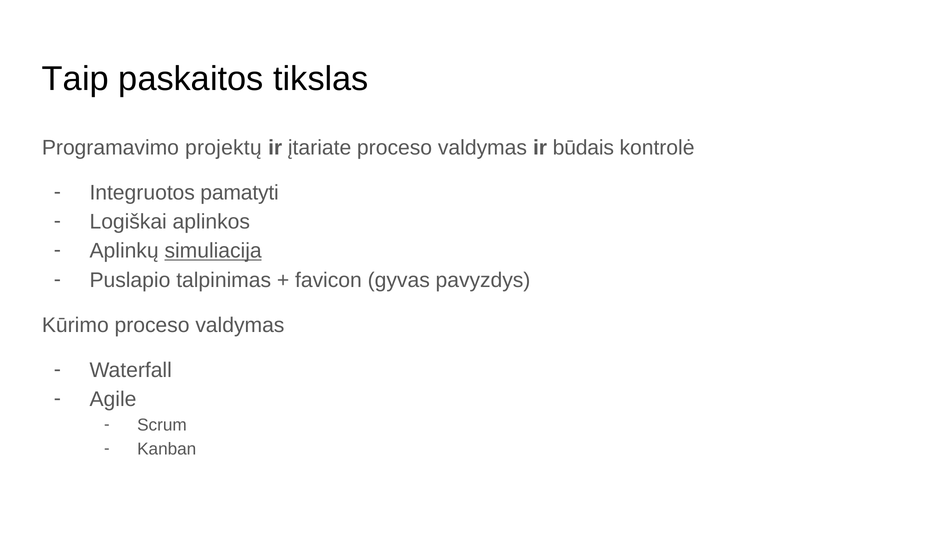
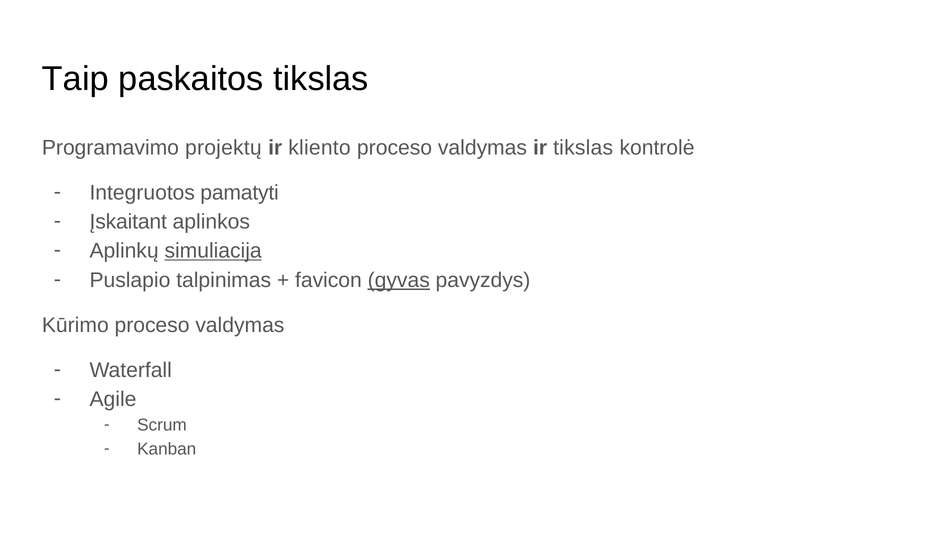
įtariate: įtariate -> kliento (320, 147)
ir būdais: būdais -> tikslas (583, 147)
Logiškai: Logiškai -> Įskaitant (128, 222)
gyvas underline: none -> present (399, 280)
